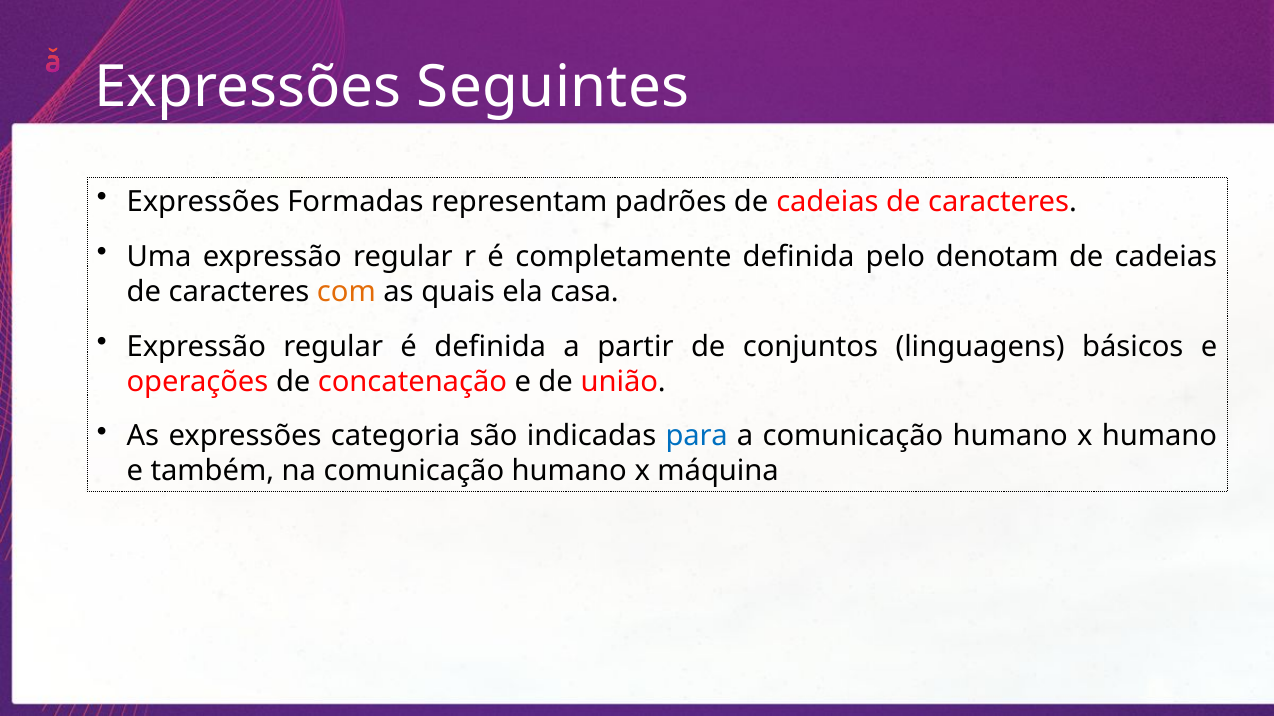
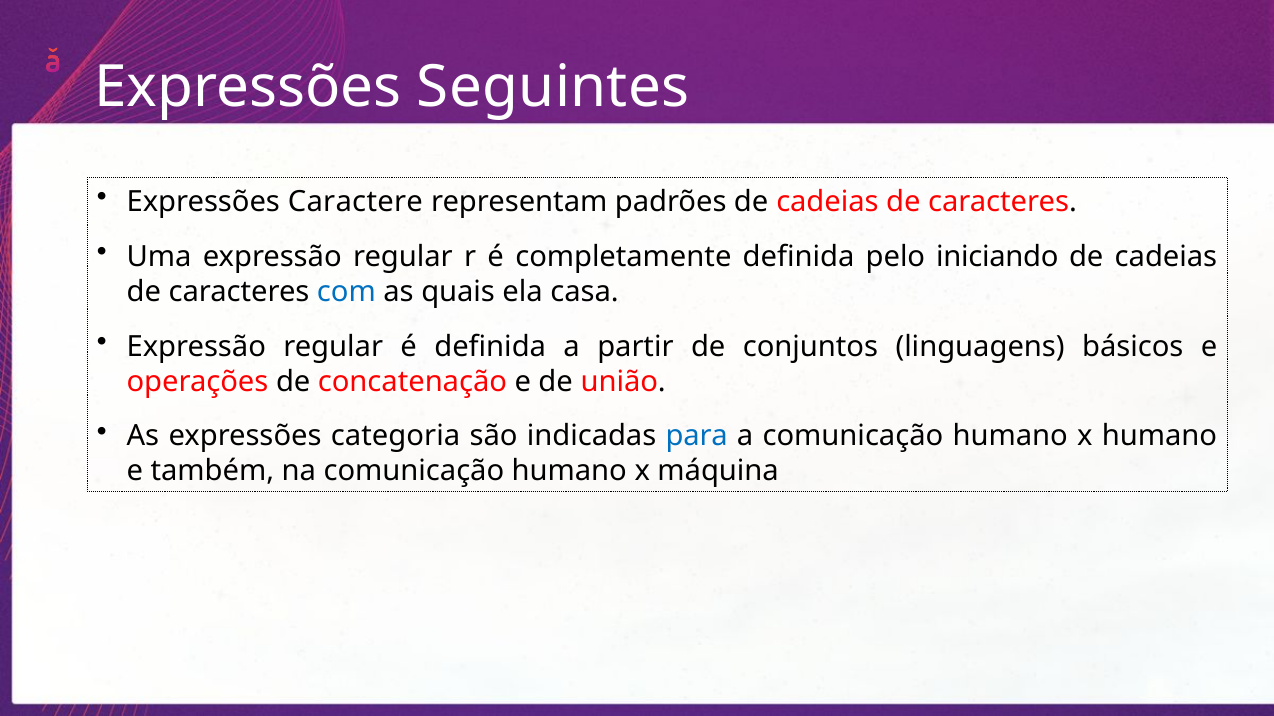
Formadas: Formadas -> Caractere (355, 202)
denotam: denotam -> iniciando (997, 257)
com colour: orange -> blue (346, 292)
